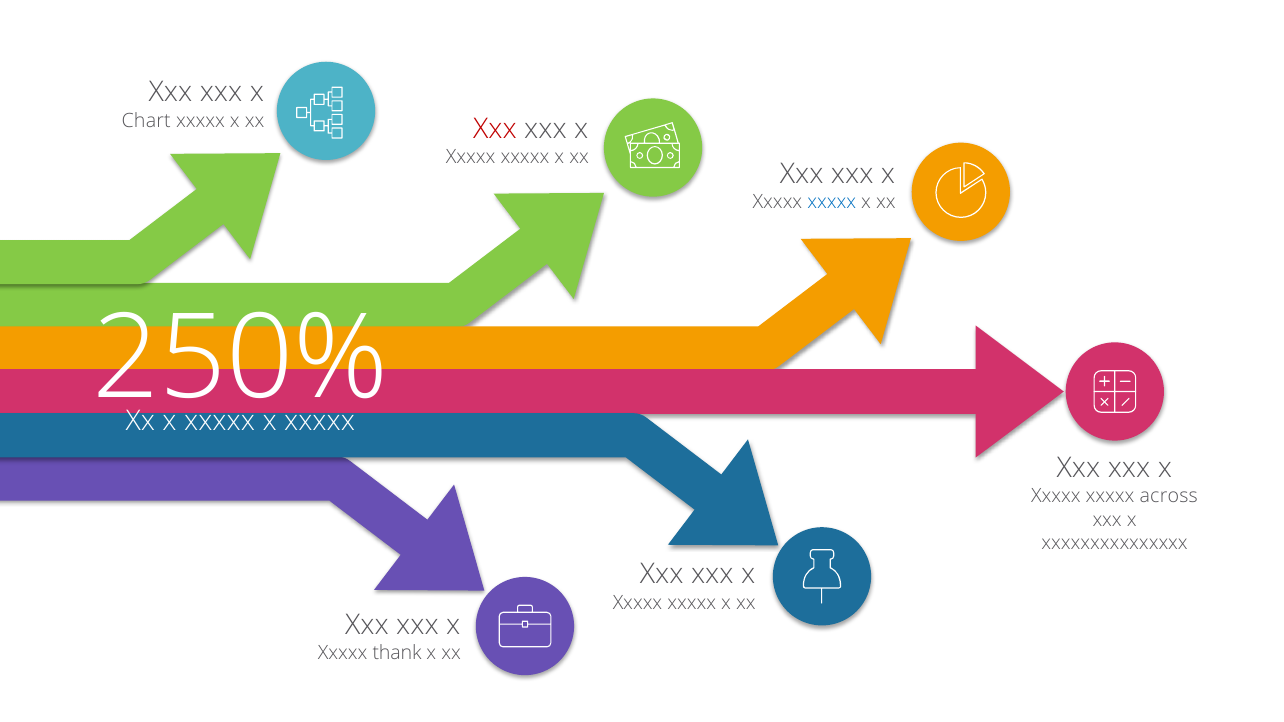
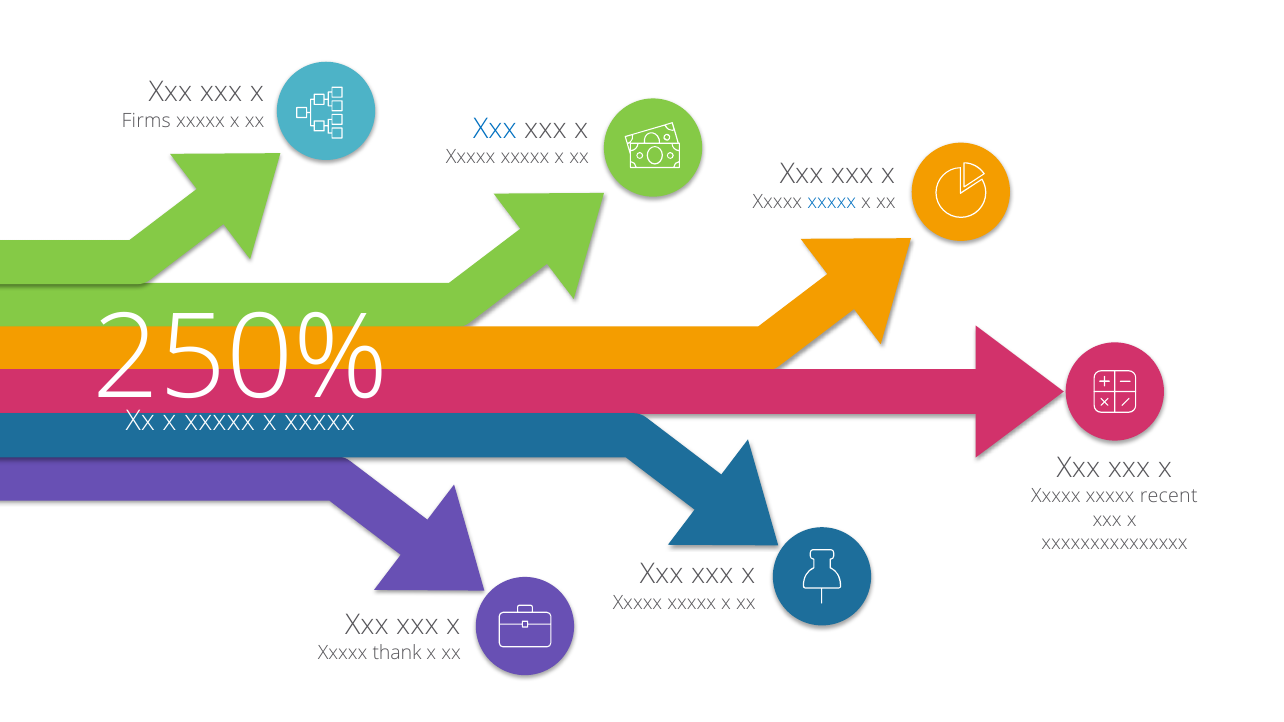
Chart: Chart -> Firms (146, 121)
Xxx colour: red -> blue (495, 129)
across: across -> recent (1169, 497)
